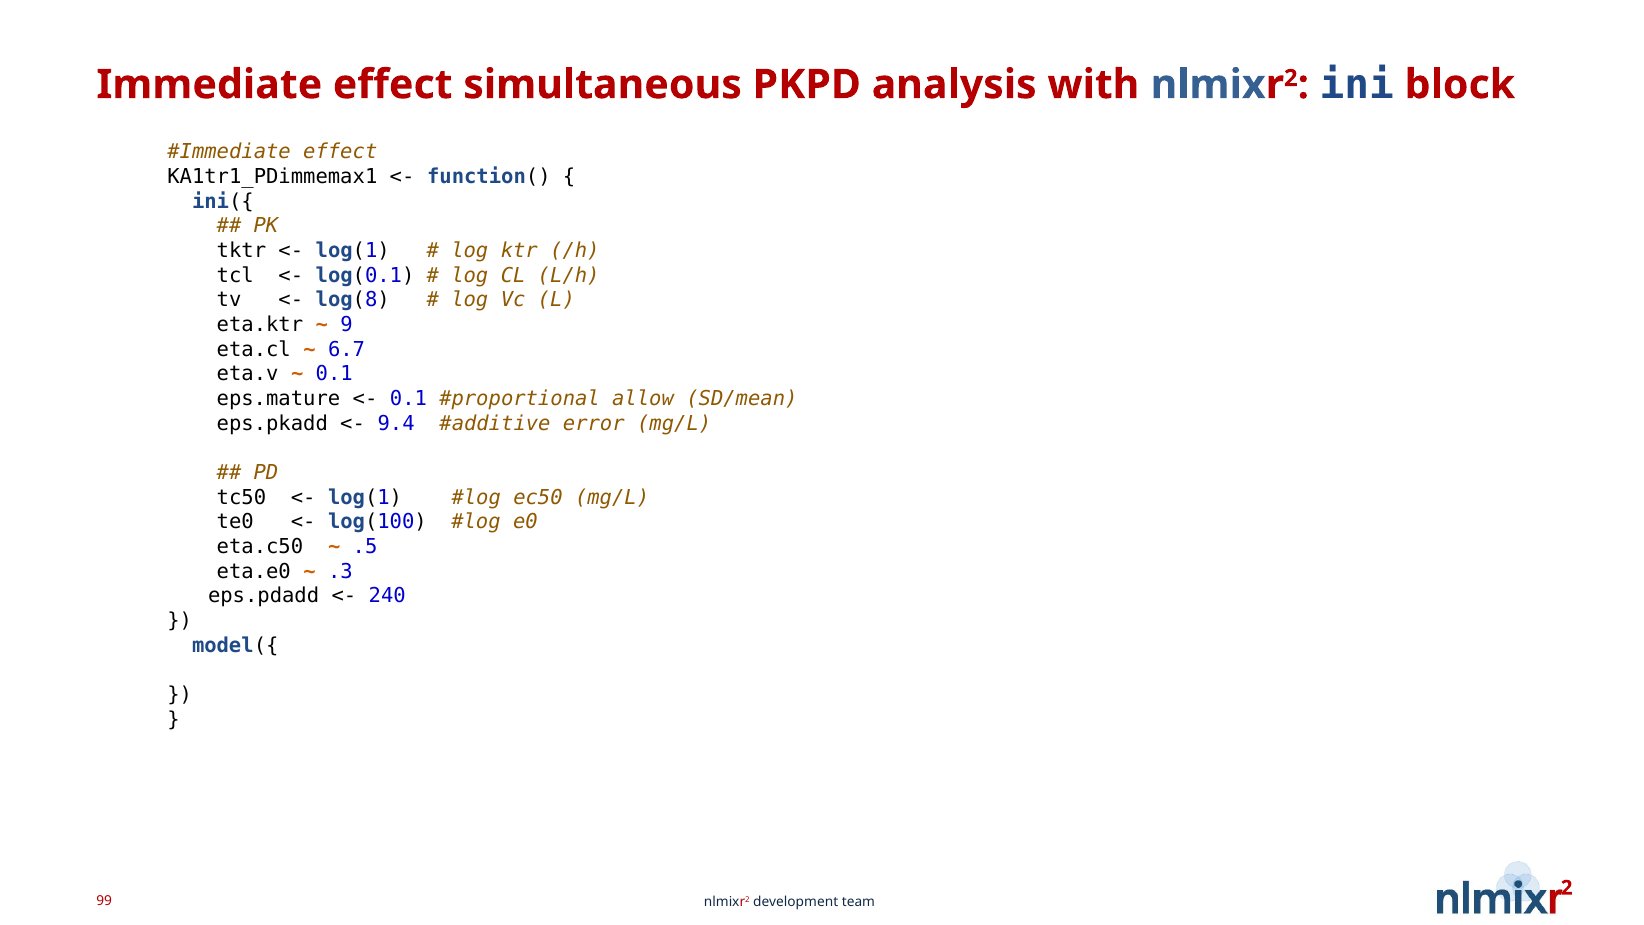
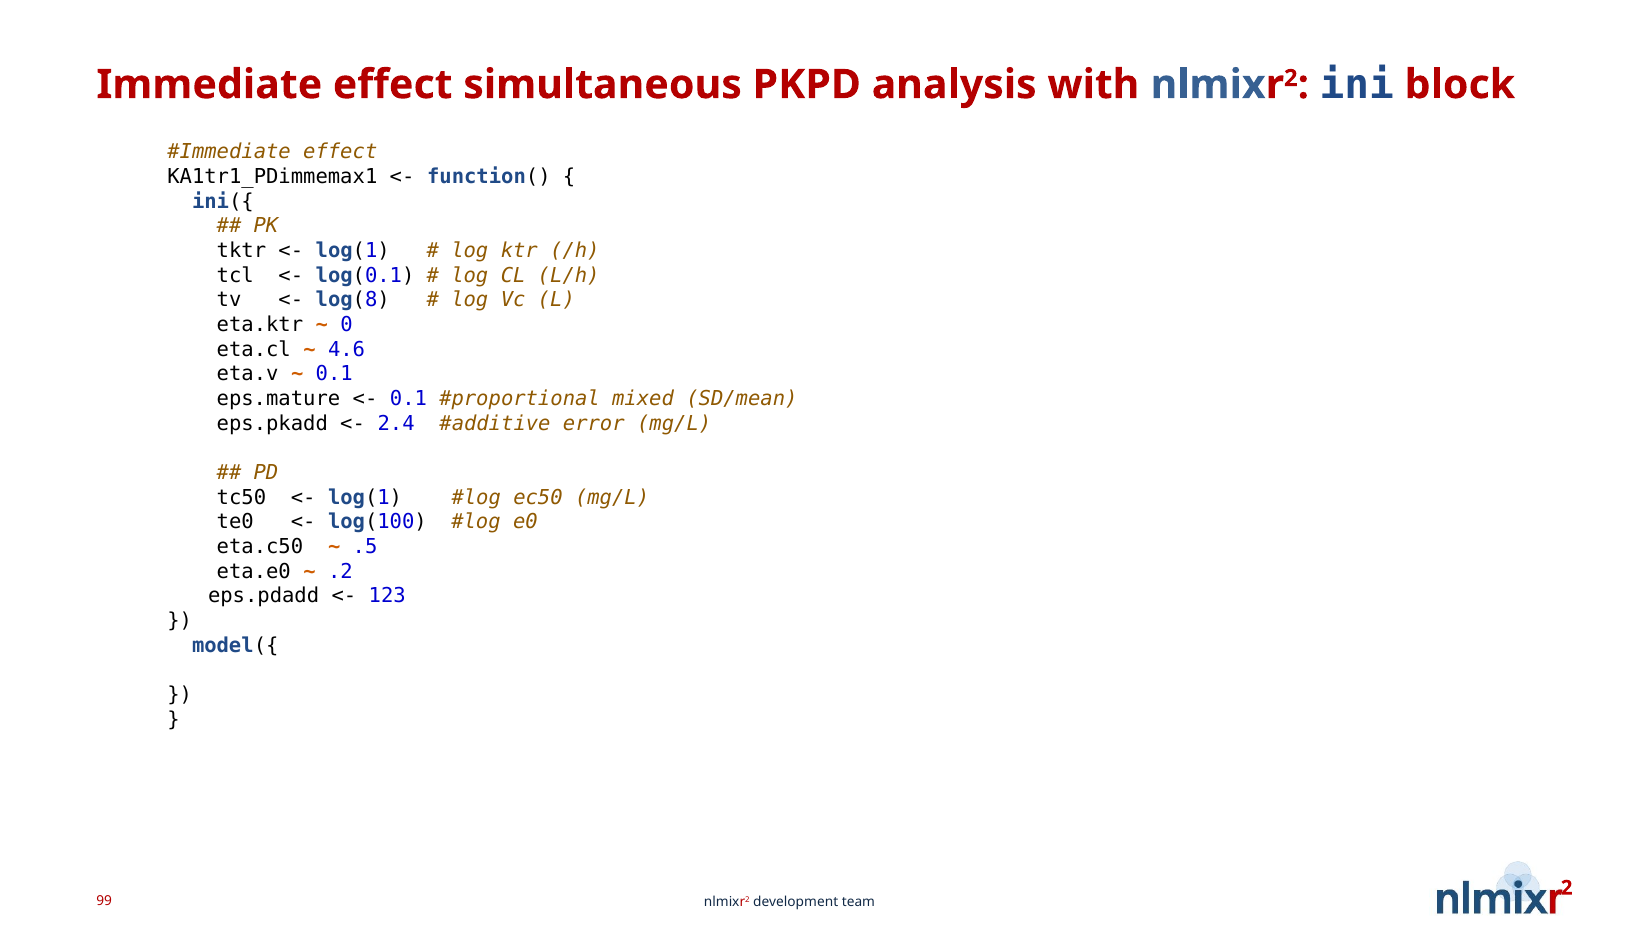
9: 9 -> 0 (347, 325)
6.7: 6.7 -> 4.6 (347, 349)
allow: allow -> mixed (643, 399)
9.4: 9.4 -> 2.4 (396, 423)
.3: .3 -> .2 (340, 571)
240: 240 -> 123 (387, 596)
